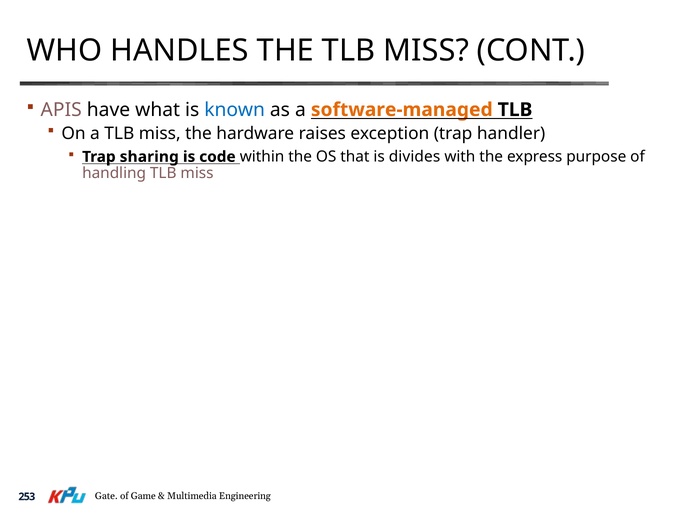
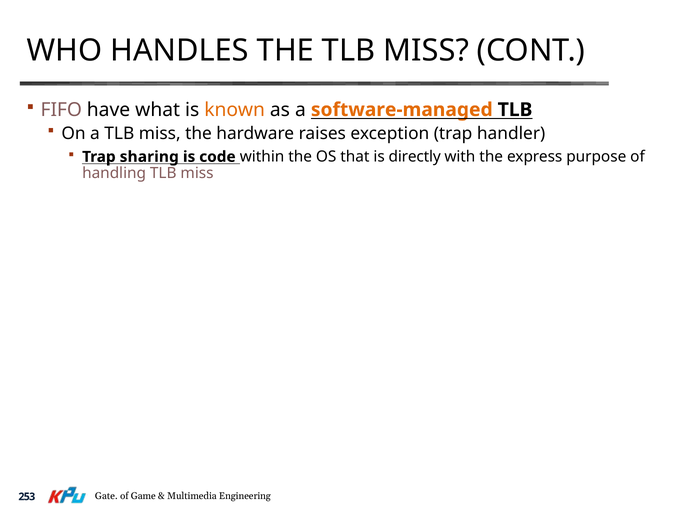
APIS: APIS -> FIFO (61, 110)
known colour: blue -> orange (235, 110)
divides: divides -> directly (415, 157)
